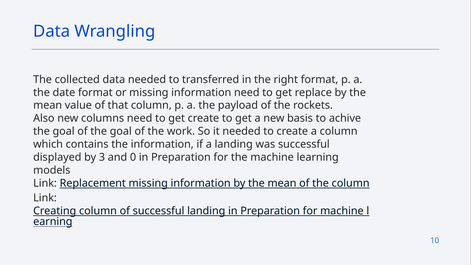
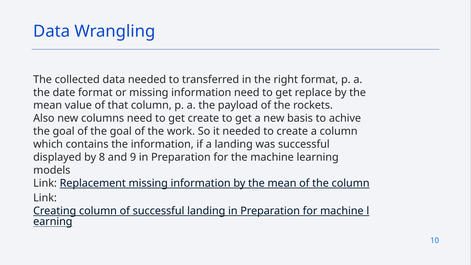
3: 3 -> 8 (102, 157)
0: 0 -> 9 (133, 157)
